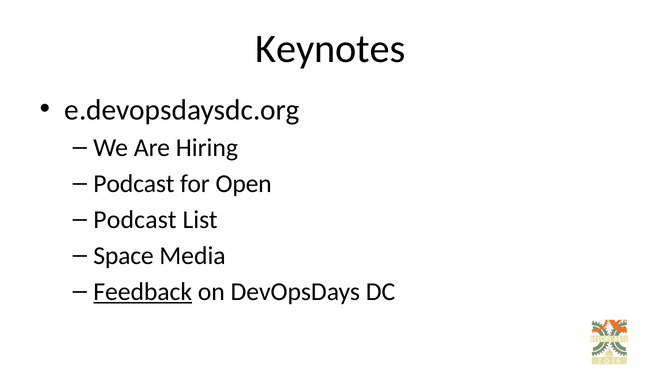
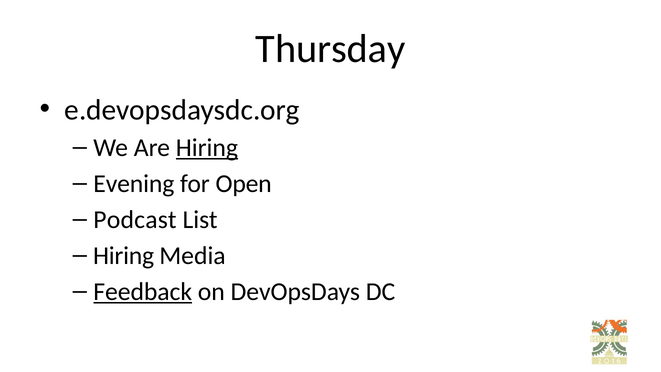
Keynotes: Keynotes -> Thursday (330, 49)
Hiring underline: none -> present (207, 148)
Podcast: Podcast -> Evening (134, 184)
Space: Space -> Hiring (124, 256)
